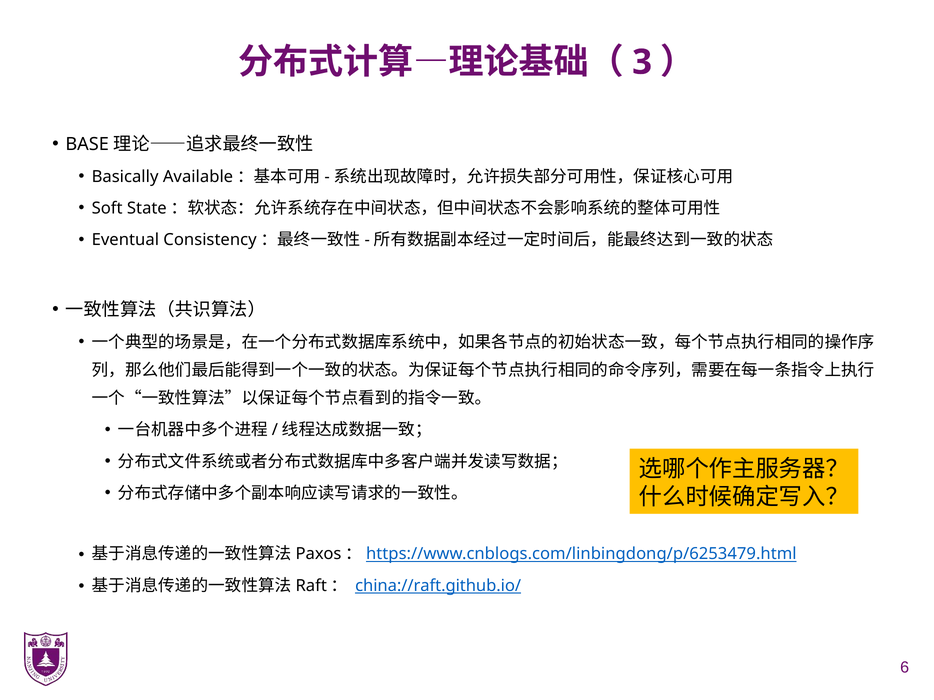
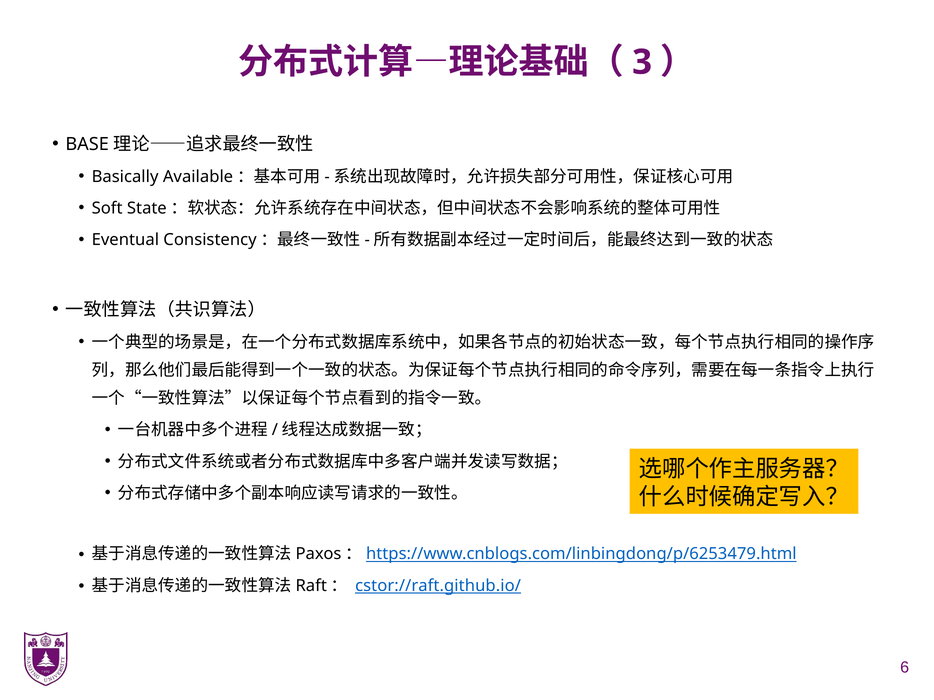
china://raft.github.io/: china://raft.github.io/ -> cstor://raft.github.io/ (438, 586)
